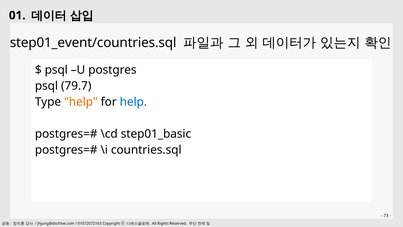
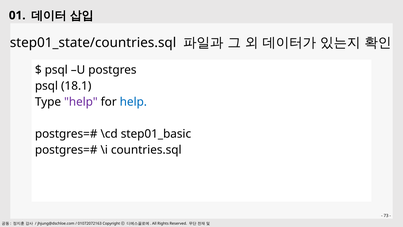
step01_event/countries.sql: step01_event/countries.sql -> step01_state/countries.sql (93, 43)
79.7: 79.7 -> 18.1 (76, 86)
help colour: orange -> purple (81, 102)
